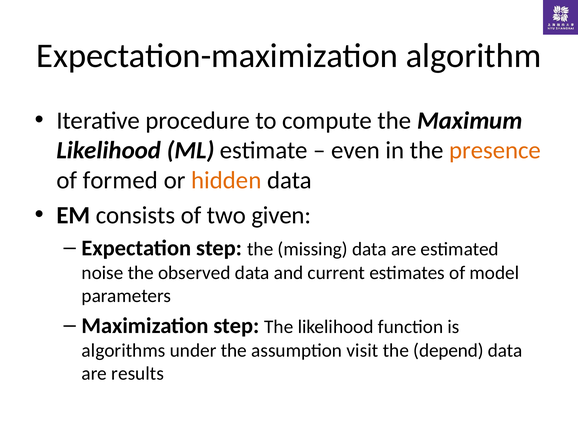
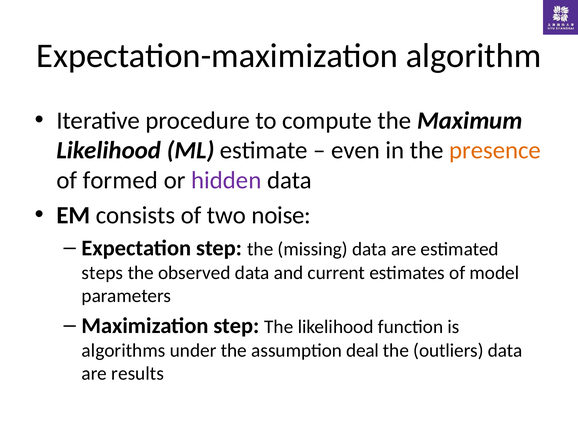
hidden colour: orange -> purple (226, 180)
given: given -> noise (281, 215)
noise: noise -> steps (102, 273)
visit: visit -> deal (363, 351)
depend: depend -> outliers (448, 351)
